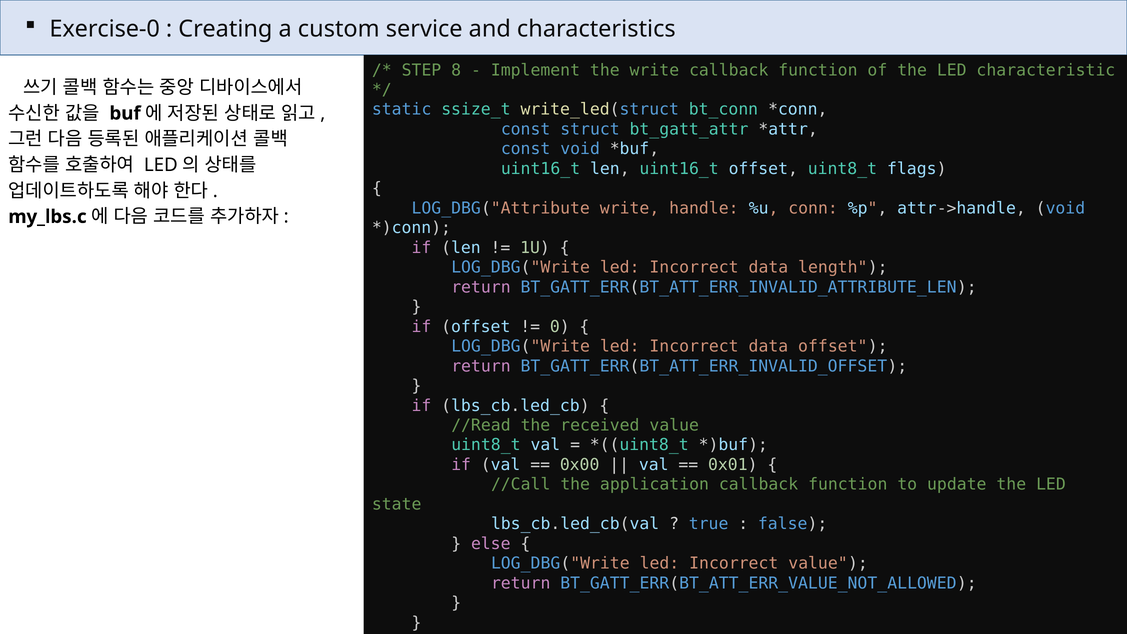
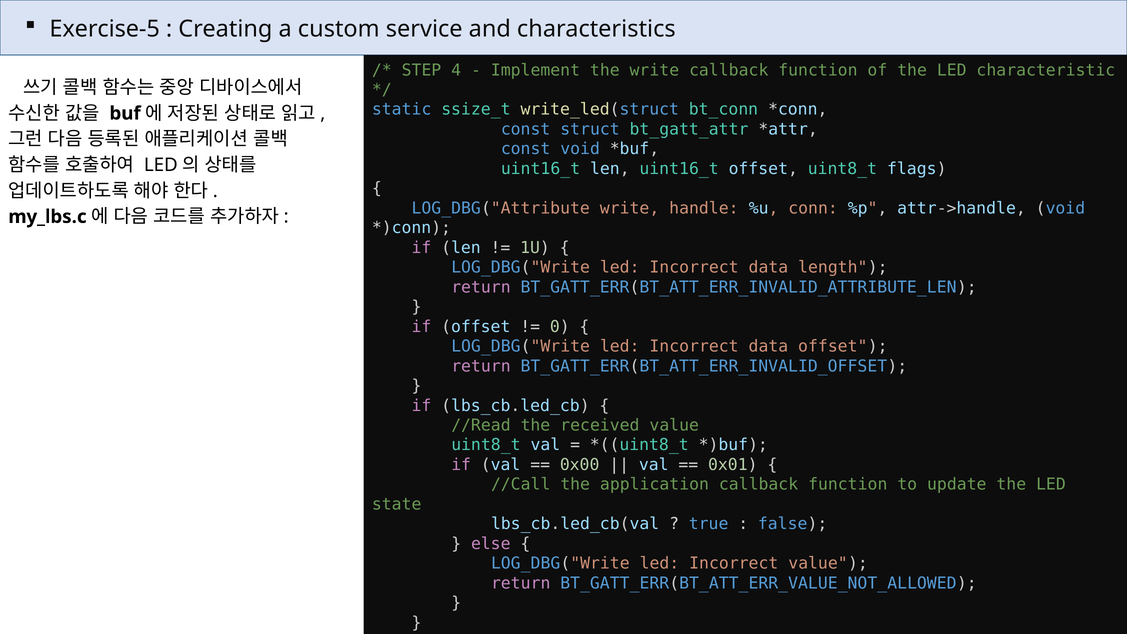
Exercise-0: Exercise-0 -> Exercise-5 (105, 29)
8: 8 -> 4 (456, 70)
